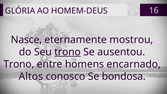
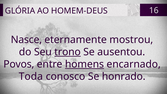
Trono: Trono -> Povos (19, 64)
homens underline: none -> present (84, 64)
Altos: Altos -> Toda (31, 76)
bondosa: bondosa -> honrado (124, 76)
